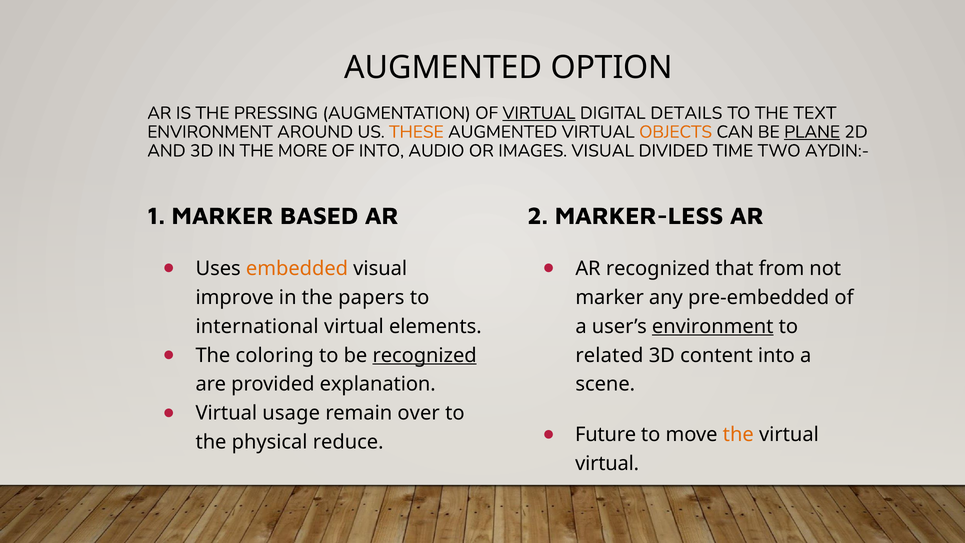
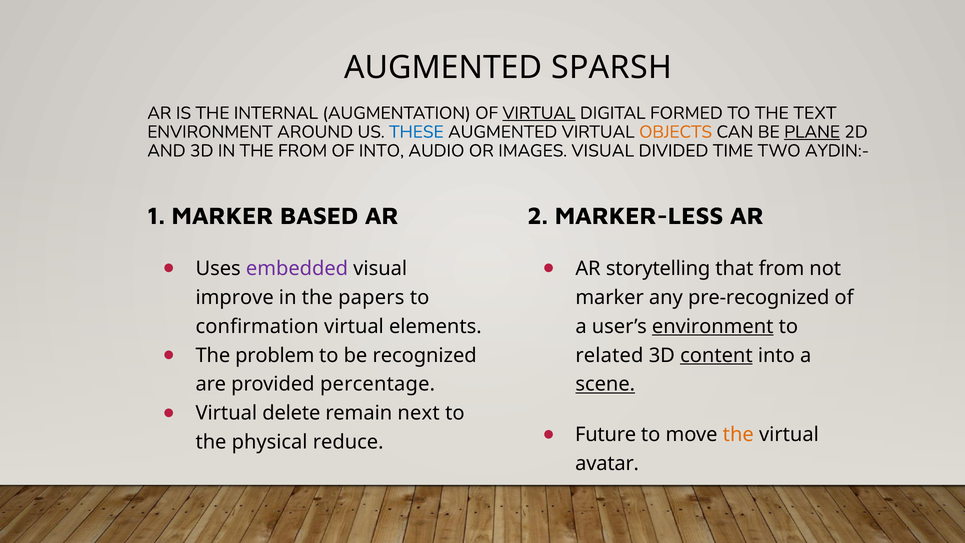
OPTION: OPTION -> SPARSH (612, 67)
PRESSING: PRESSING -> INTERNAL (276, 113)
DETAILS: DETAILS -> FORMED (686, 113)
THESE colour: orange -> blue (416, 132)
THE MORE: MORE -> FROM (303, 151)
embedded colour: orange -> purple (297, 268)
AR recognized: recognized -> storytelling (658, 268)
pre-embedded: pre-embedded -> pre-recognized (759, 297)
international: international -> confirmation (257, 326)
coloring: coloring -> problem (275, 355)
recognized underline: present -> none (425, 355)
content underline: none -> present (716, 355)
explanation: explanation -> percentage (378, 384)
scene underline: none -> present (605, 384)
usage: usage -> delete (291, 413)
over: over -> next (419, 413)
virtual: virtual -> avatar (607, 464)
